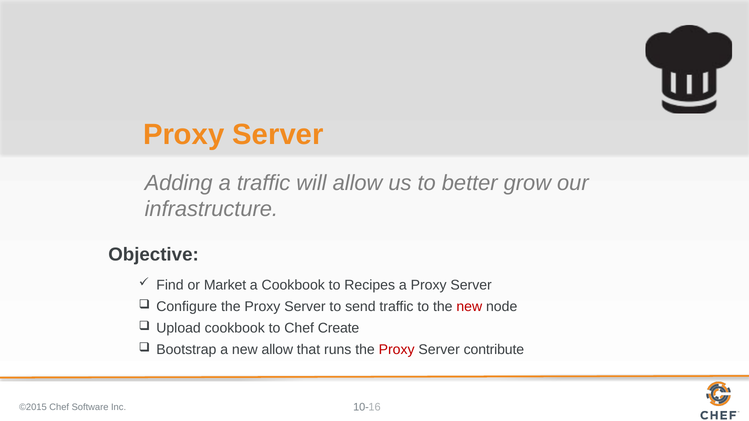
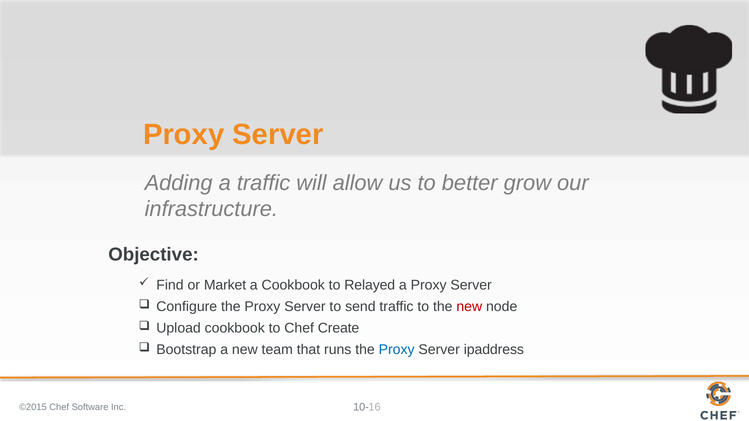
Recipes: Recipes -> Relayed (370, 285)
new allow: allow -> team (277, 350)
Proxy colour: red -> blue (397, 350)
contribute: contribute -> ipaddress (494, 350)
